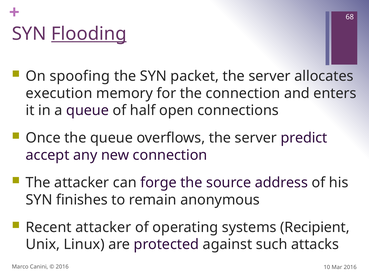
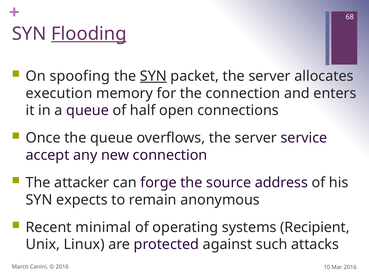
SYN underline: none -> present (153, 76)
predict: predict -> service (304, 138)
finishes: finishes -> expects (82, 200)
Recent attacker: attacker -> minimal (103, 227)
